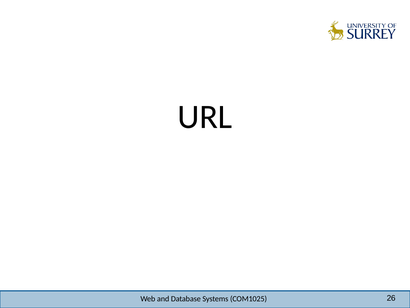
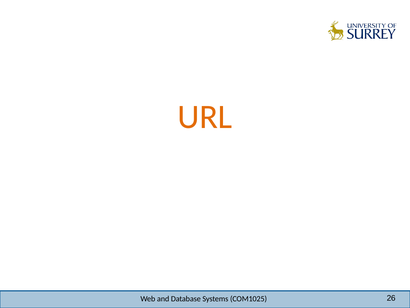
URL colour: black -> orange (205, 117)
